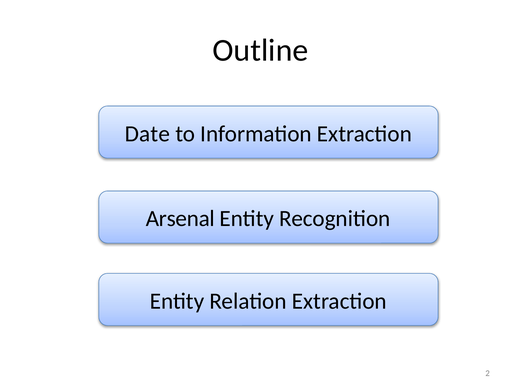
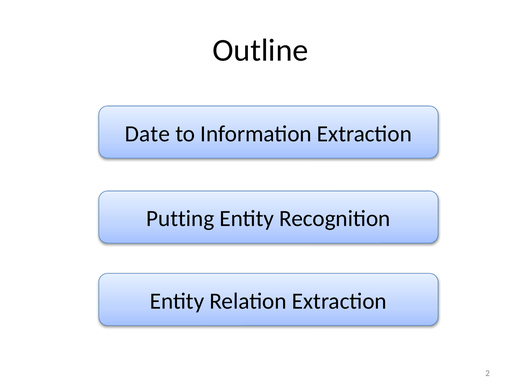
Arsenal: Arsenal -> Putting (180, 219)
